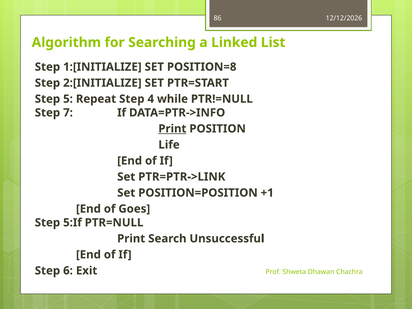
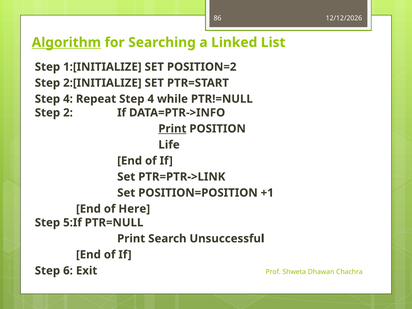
Algorithm underline: none -> present (66, 42)
POSITION=8: POSITION=8 -> POSITION=2 (202, 67)
5: 5 -> 4 (68, 99)
7: 7 -> 2 (68, 113)
Goes: Goes -> Here (134, 209)
